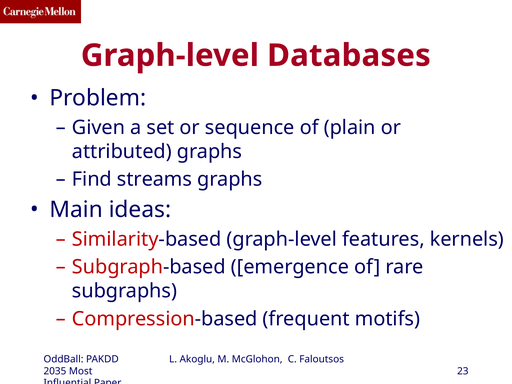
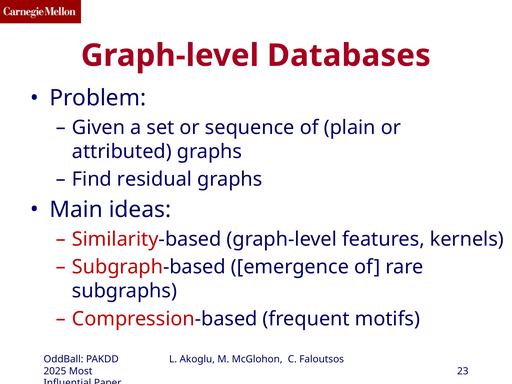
streams: streams -> residual (154, 179)
2035: 2035 -> 2025 (55, 371)
